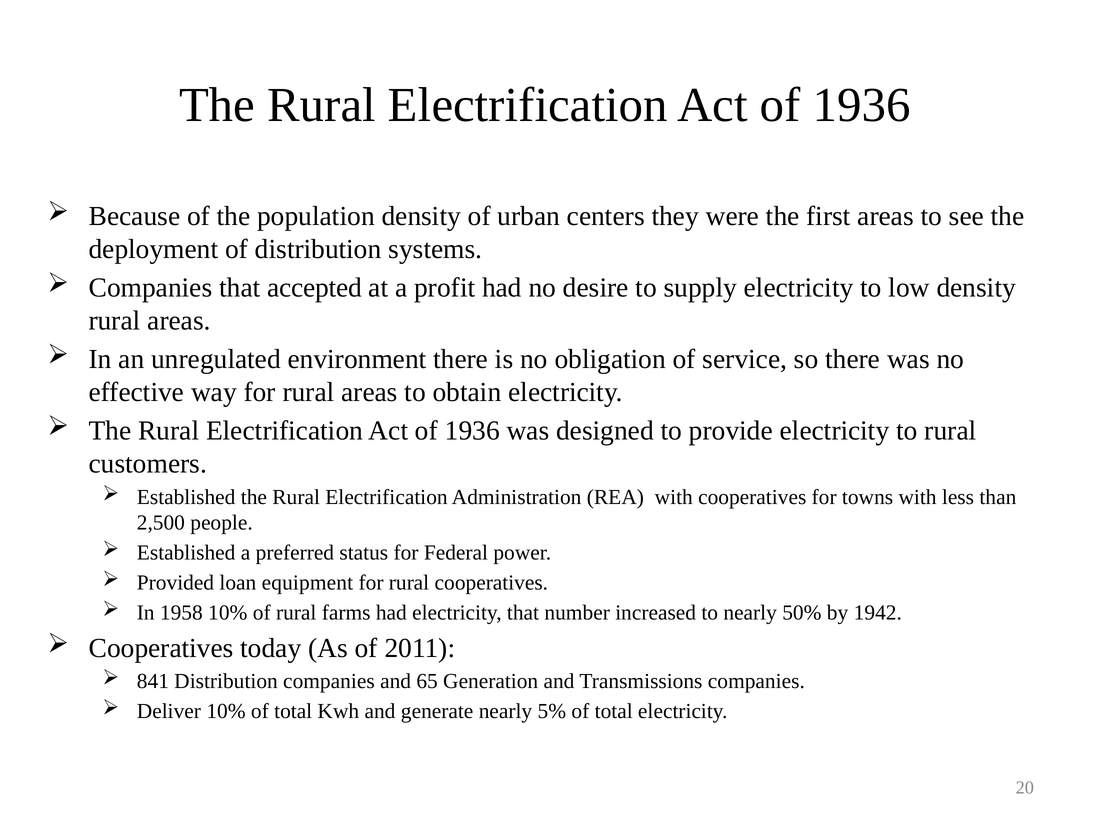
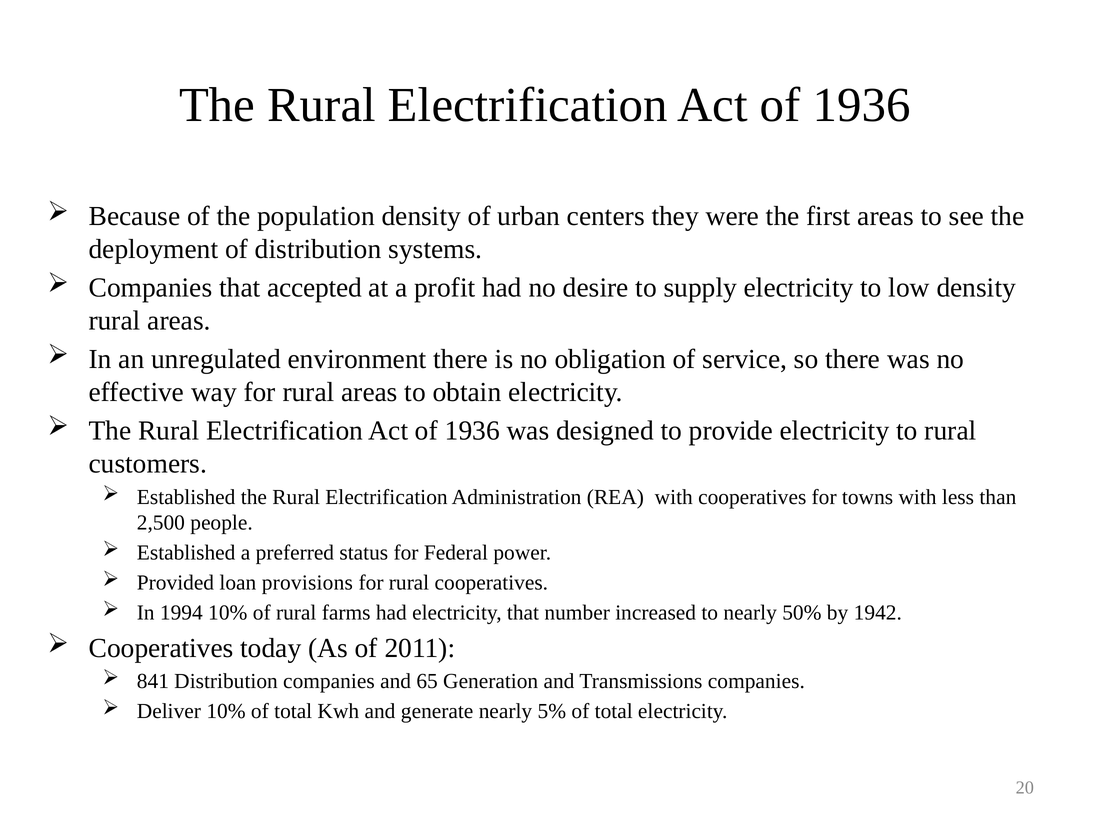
equipment: equipment -> provisions (307, 583)
1958: 1958 -> 1994 (181, 613)
